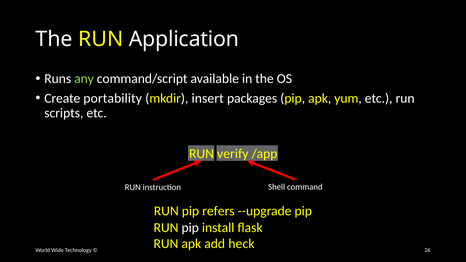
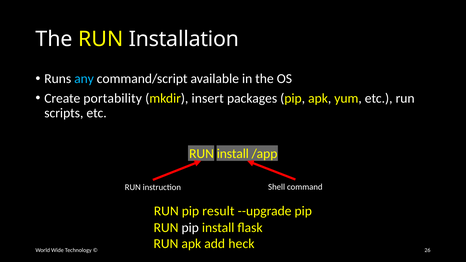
Application: Application -> Installation (184, 39)
any colour: light green -> light blue (84, 79)
RUN verify: verify -> install (233, 154)
refers: refers -> result (218, 211)
